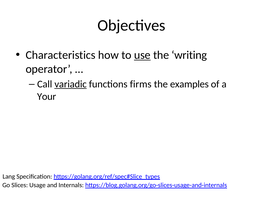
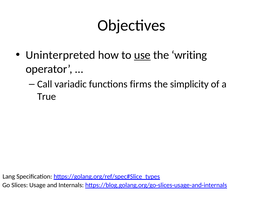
Characteristics: Characteristics -> Uninterpreted (61, 55)
variadic underline: present -> none (71, 84)
examples: examples -> simplicity (189, 84)
Your: Your -> True (47, 97)
